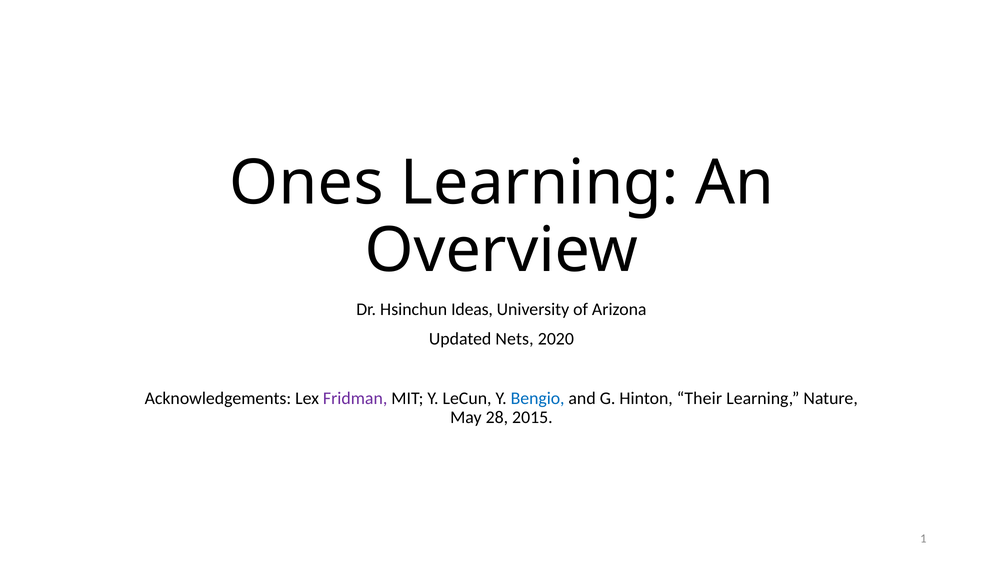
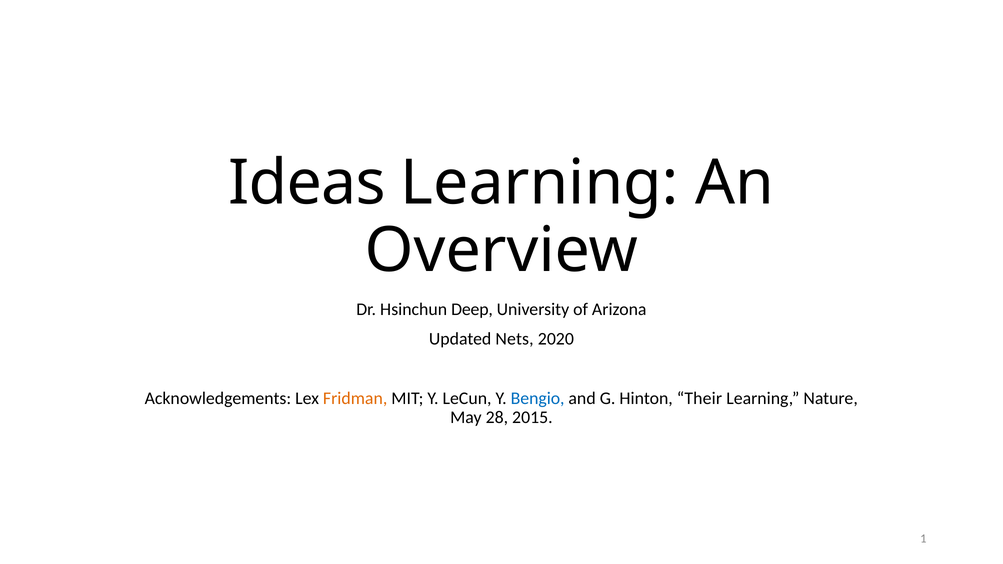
Ones: Ones -> Ideas (307, 183)
Ideas: Ideas -> Deep (472, 310)
Fridman colour: purple -> orange (355, 399)
